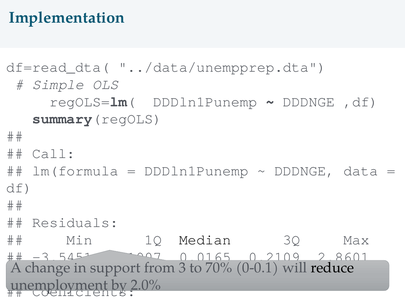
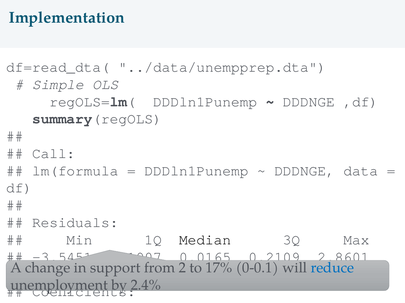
3: 3 -> 2 (182, 268)
70%: 70% -> 17% (219, 268)
reduce colour: black -> blue (332, 268)
2.0%: 2.0% -> 2.4% (146, 286)
